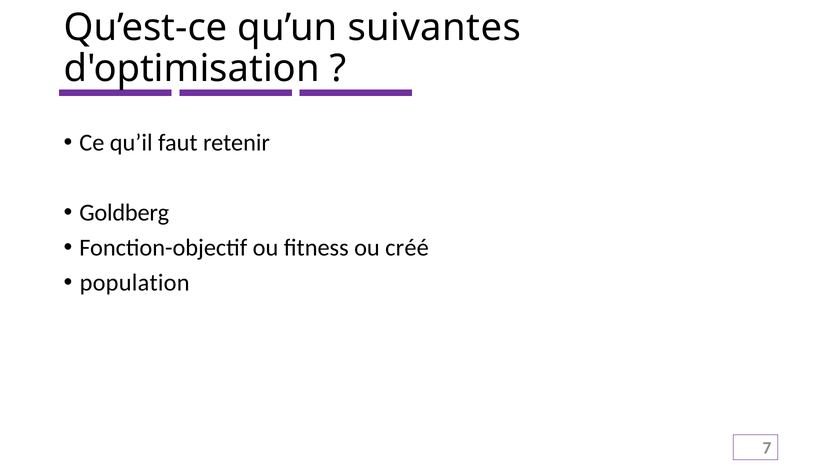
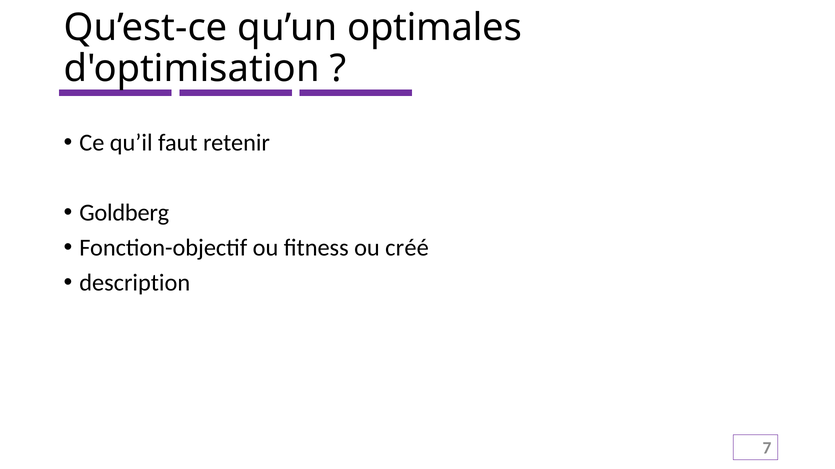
suivantes: suivantes -> optimales (435, 28)
population: population -> description (135, 283)
